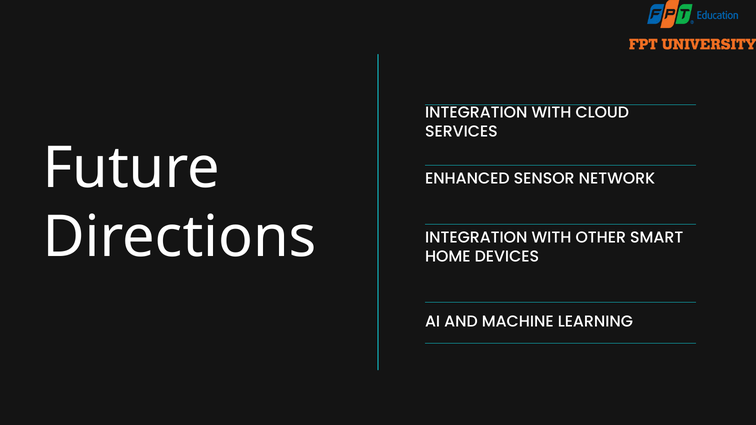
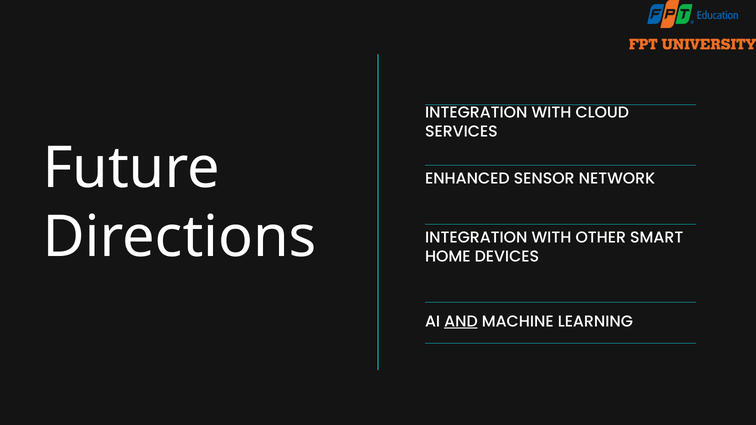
AND underline: none -> present (461, 322)
